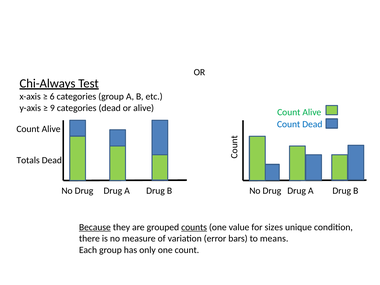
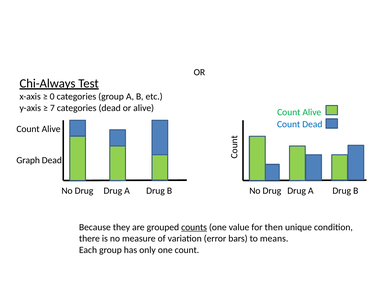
6: 6 -> 0 (52, 97)
9: 9 -> 7 (52, 108)
Totals: Totals -> Graph (28, 160)
Because underline: present -> none (95, 227)
sizes: sizes -> then (274, 227)
